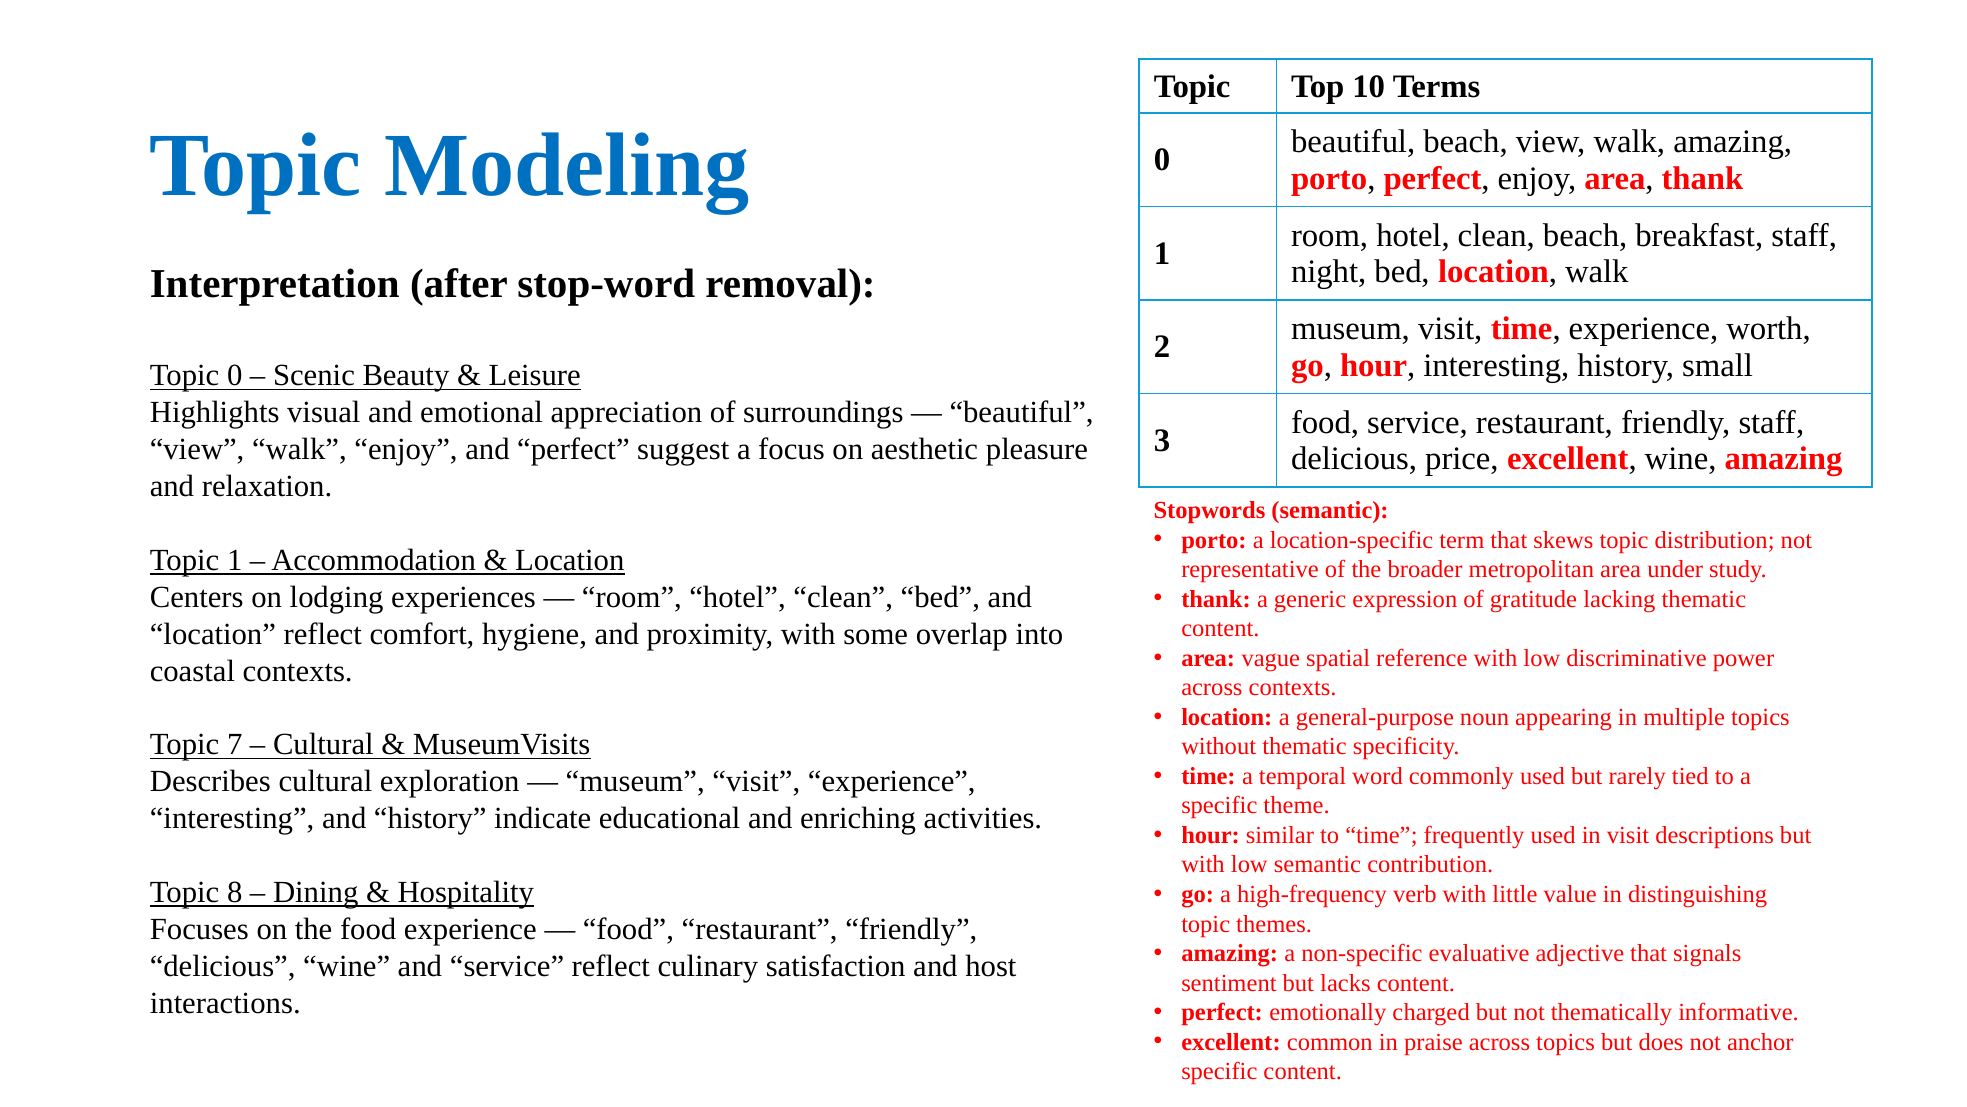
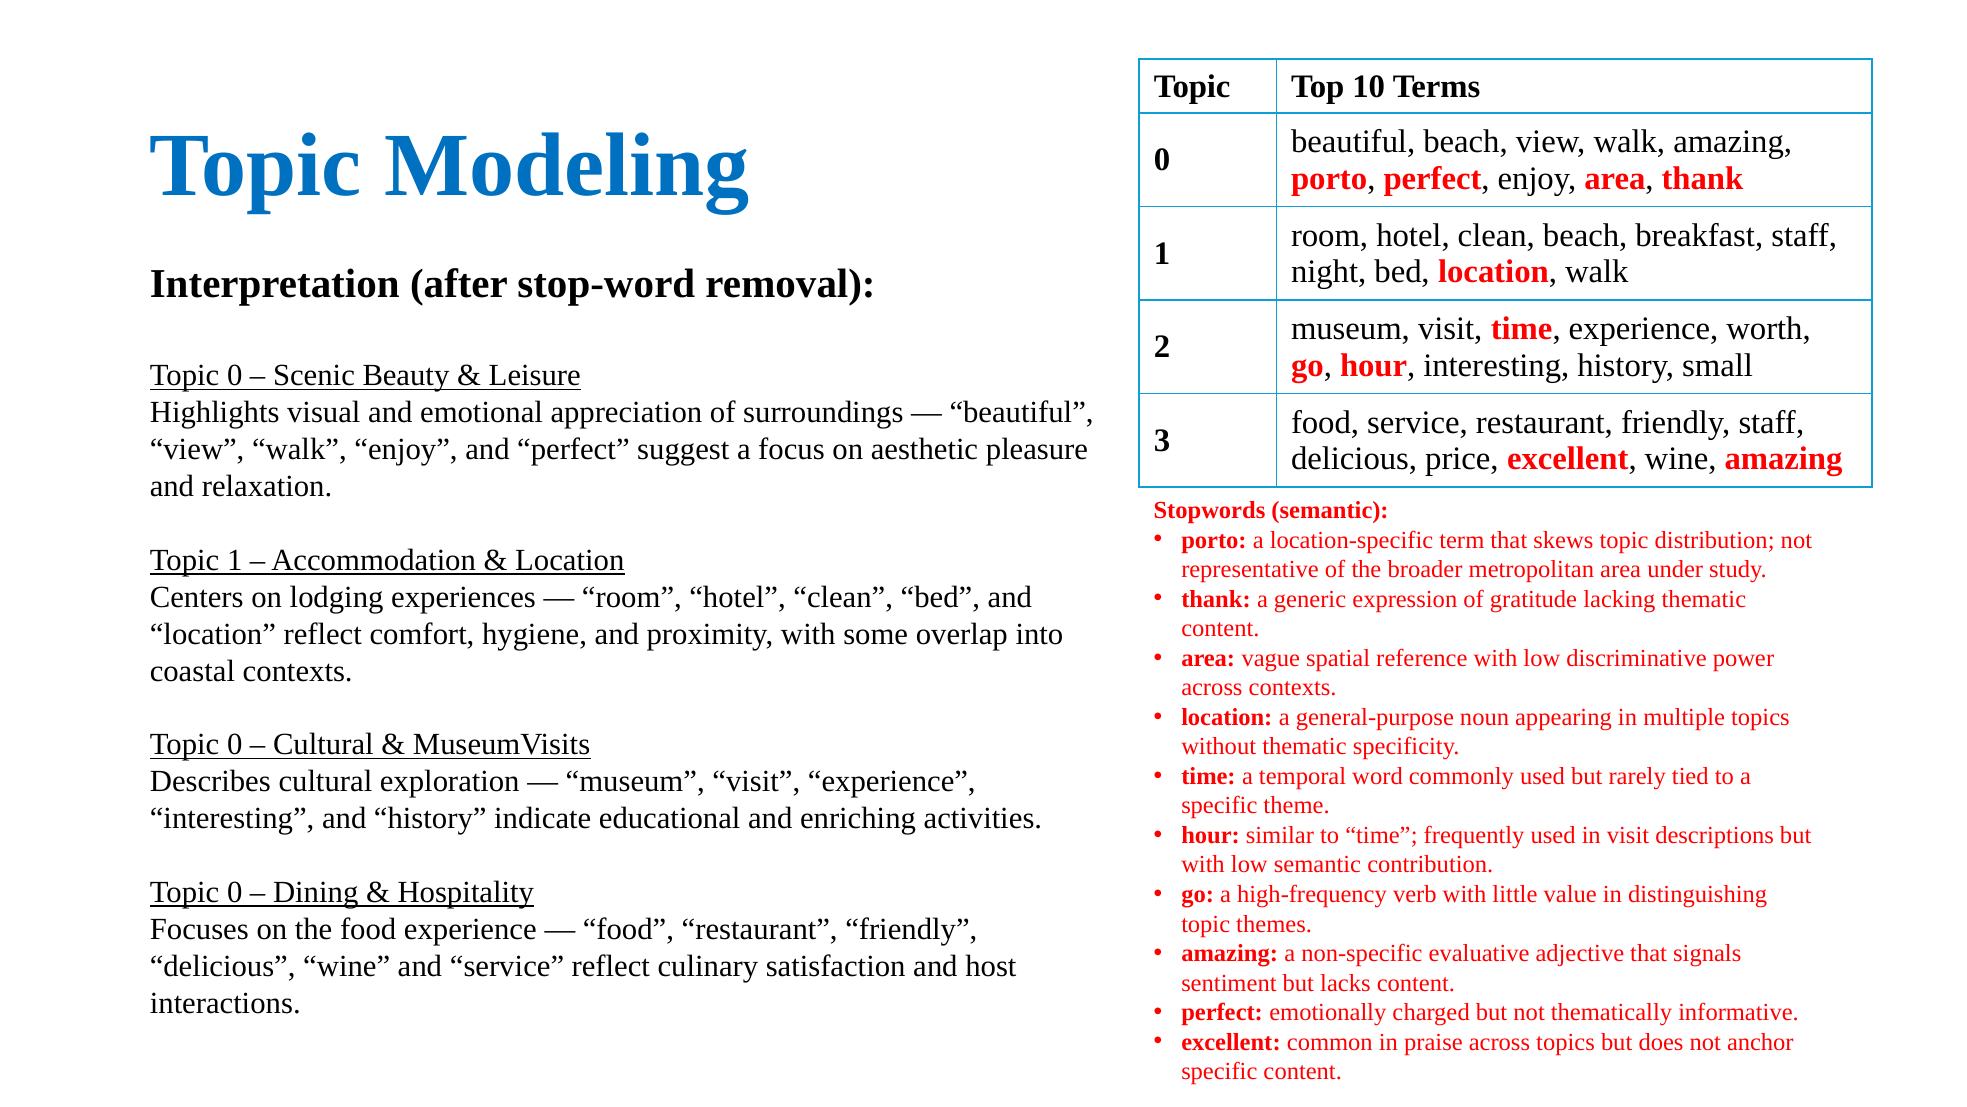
7: 7 -> 0 (235, 744)
8: 8 -> 0 (235, 892)
